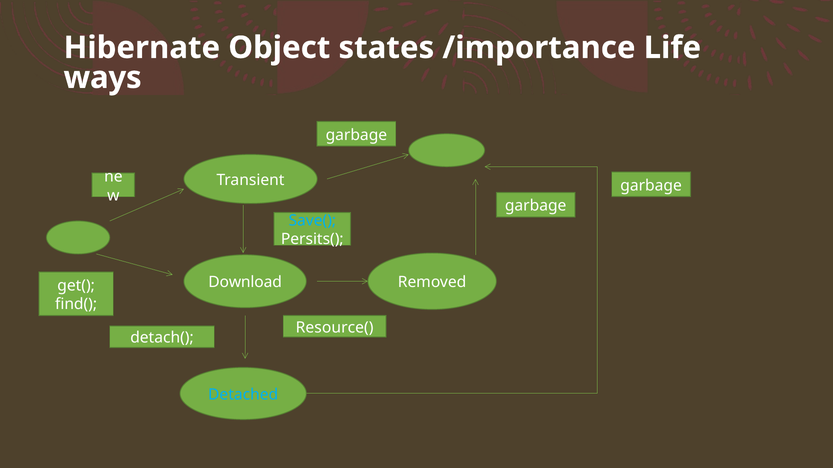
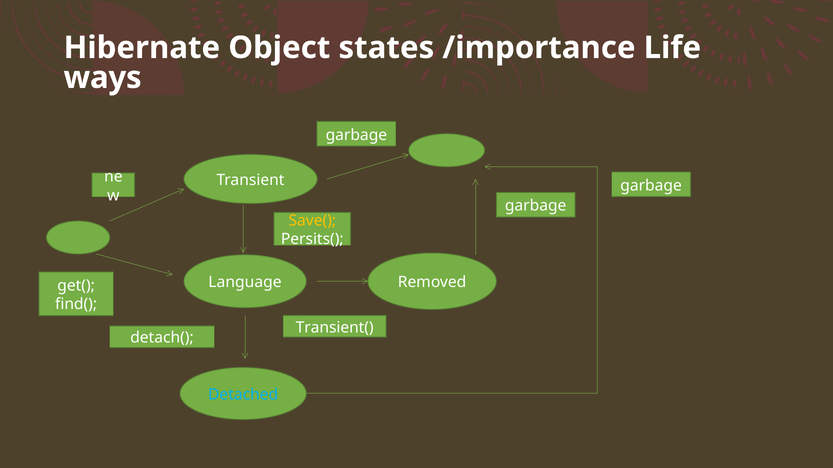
Save( colour: light blue -> yellow (312, 221)
Download: Download -> Language (245, 283)
Resource(: Resource( -> Transient( (335, 328)
